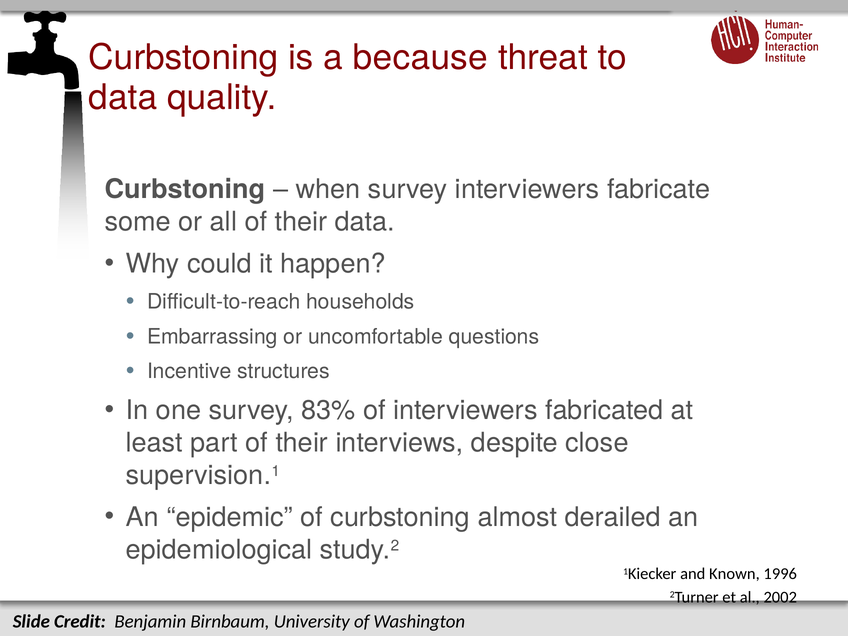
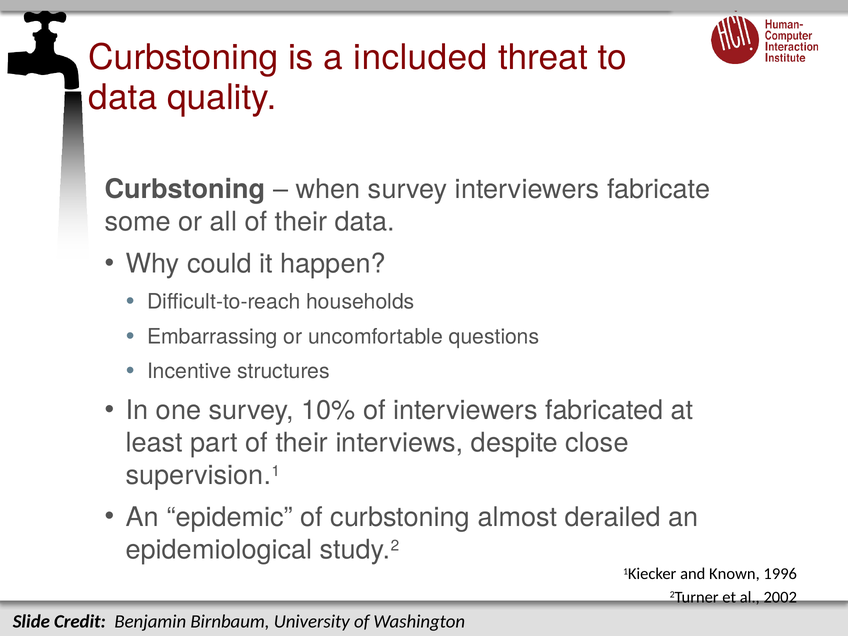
because: because -> included (420, 58)
83%: 83% -> 10% (328, 410)
